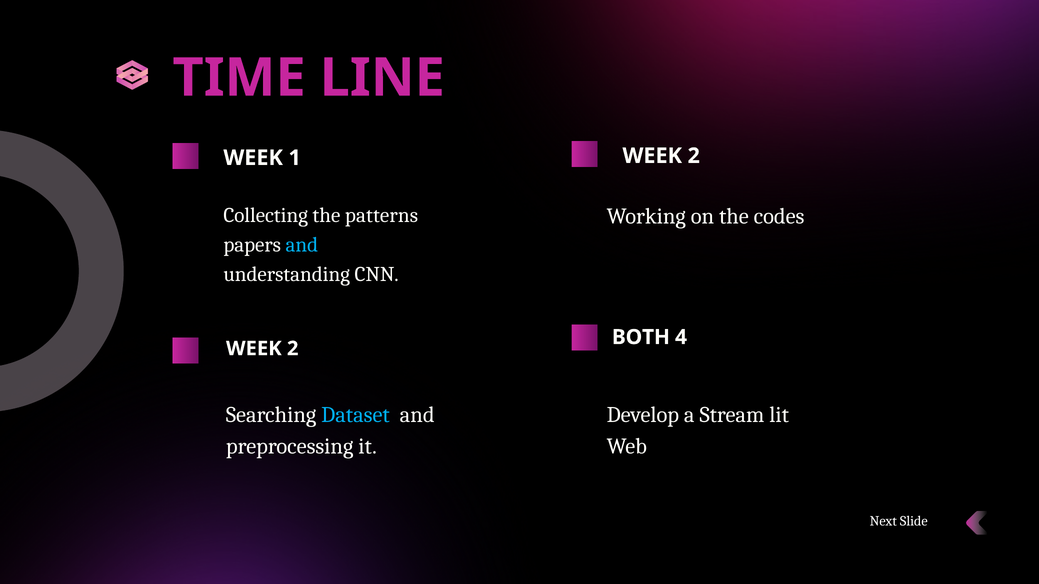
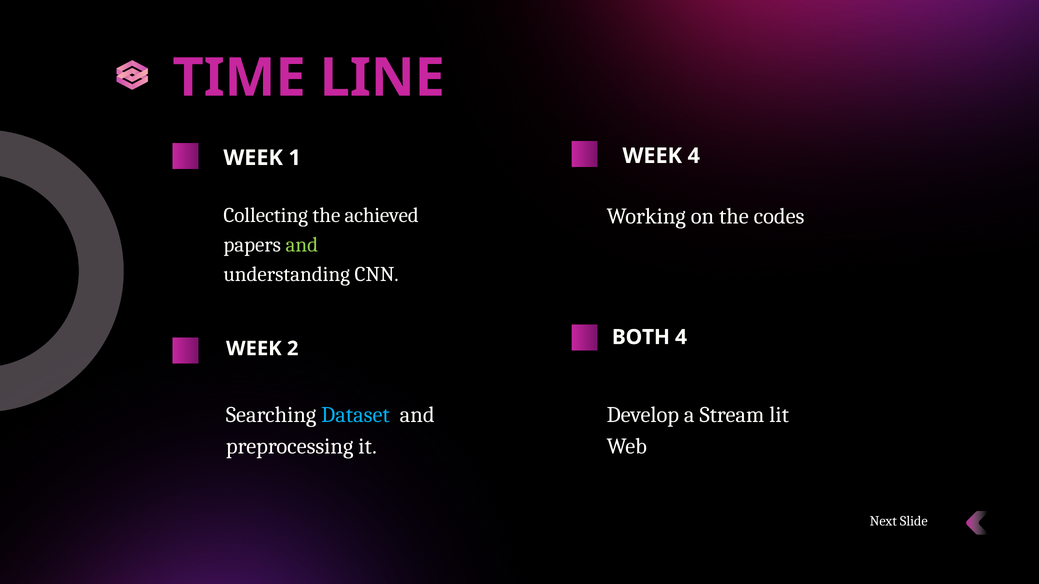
1 WEEK 2: 2 -> 4 (694, 156)
patterns: patterns -> achieved (382, 216)
and colour: light blue -> light green (302, 245)
